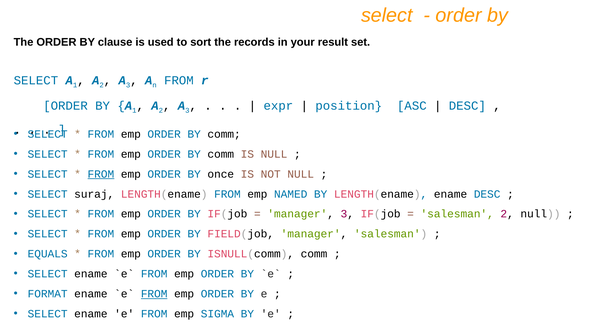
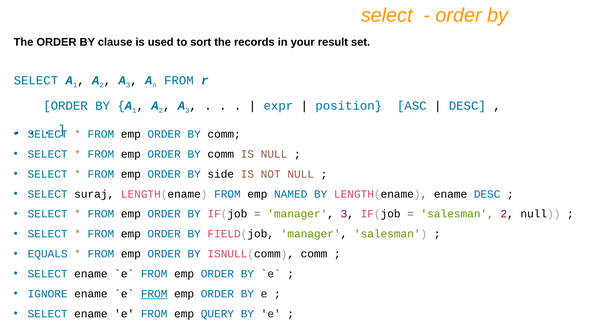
FROM underline: present -> none (101, 174)
once: once -> side (221, 174)
FORMAT: FORMAT -> IGNORE (48, 294)
SIGMA: SIGMA -> QUERY (217, 314)
